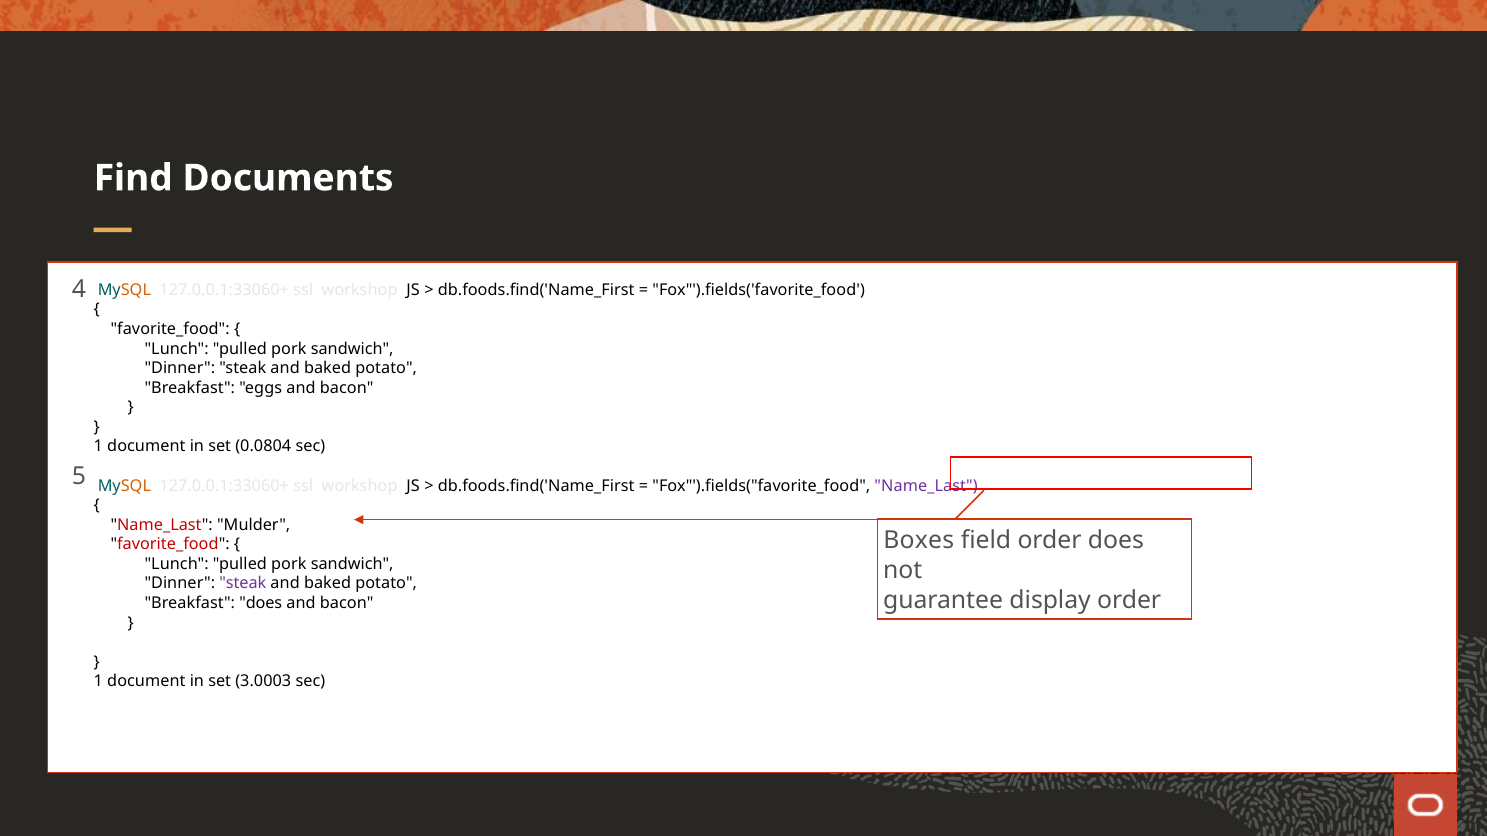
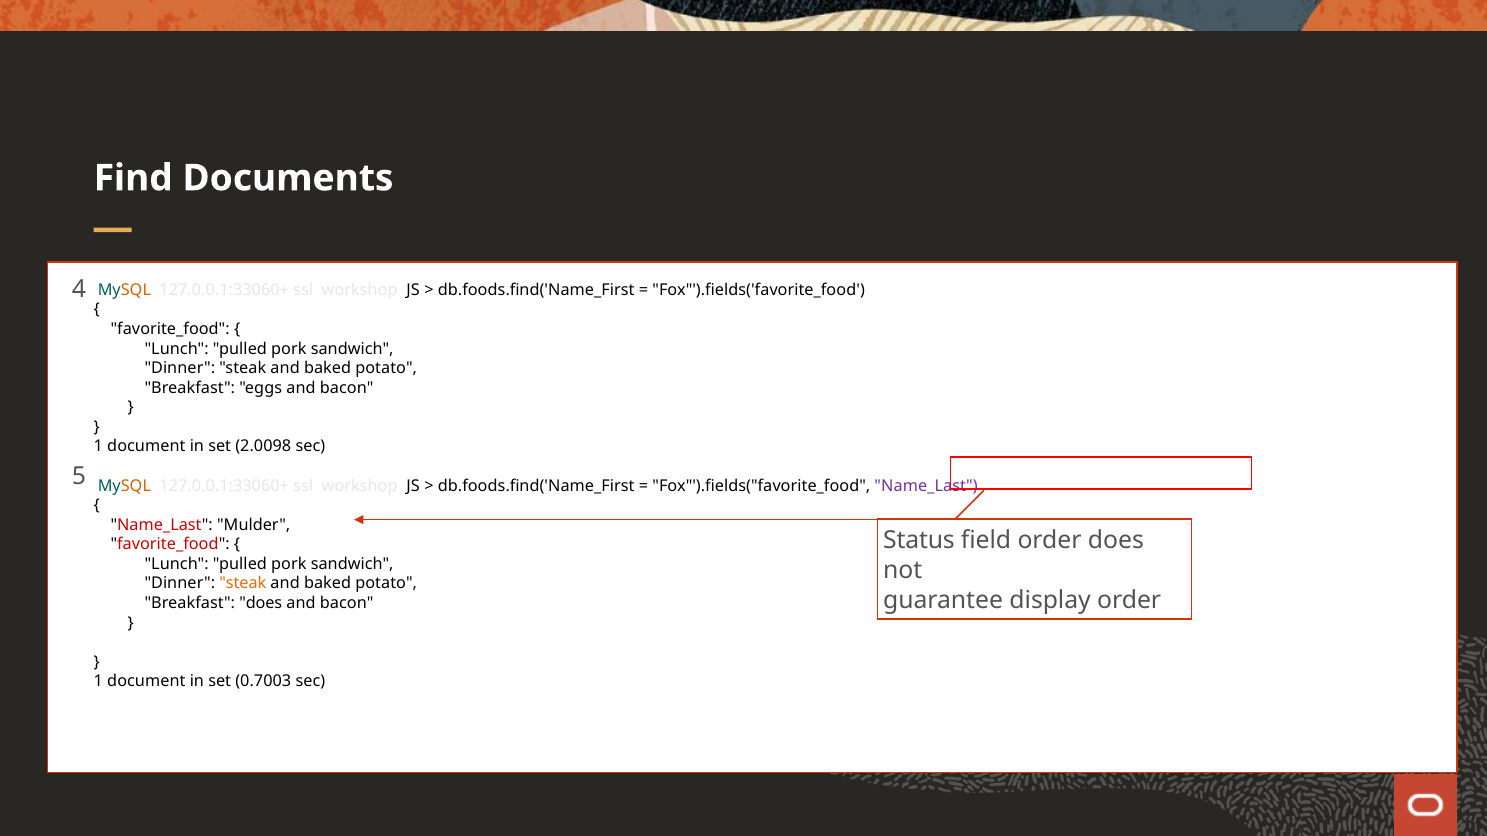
0.0804: 0.0804 -> 2.0098 (263, 447)
Boxes: Boxes -> Status (919, 541)
steak colour: purple -> orange (243, 584)
3.0003: 3.0003 -> 0.7003 (263, 682)
